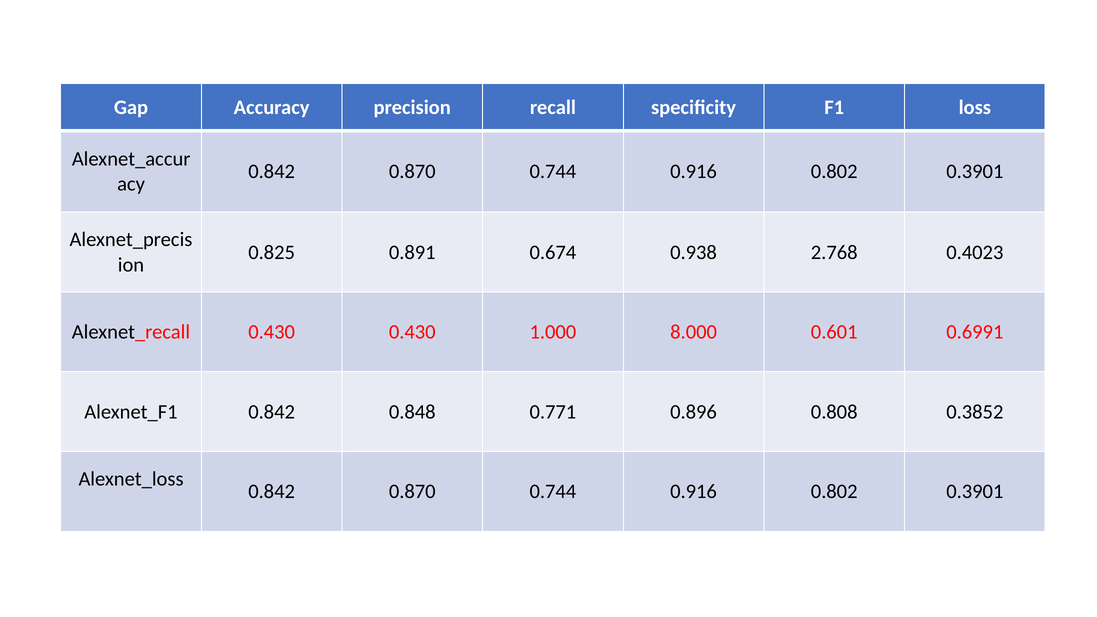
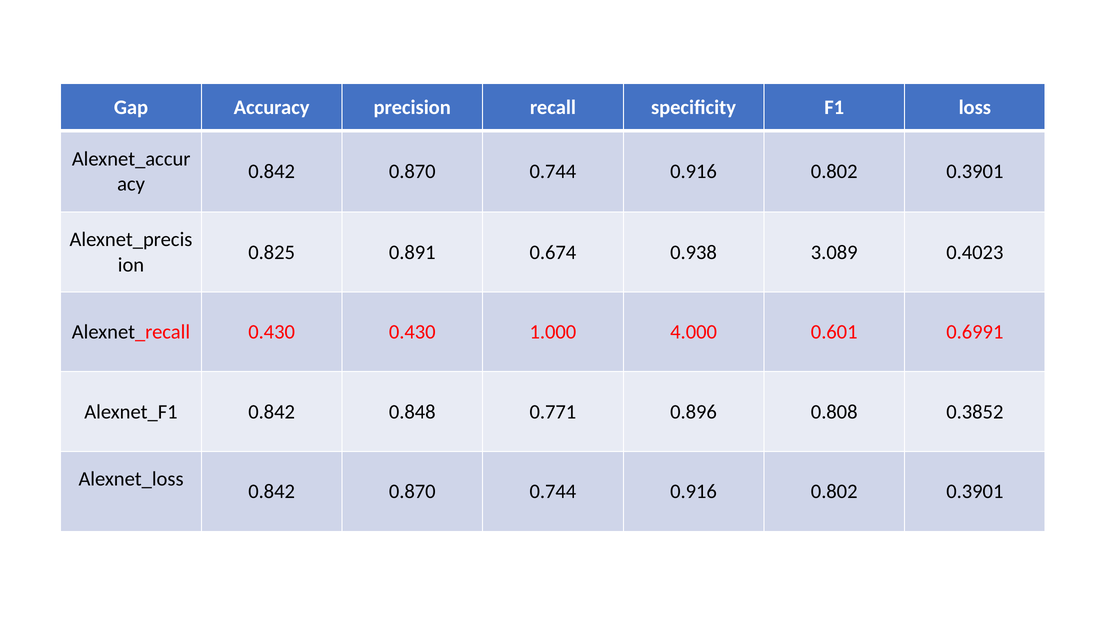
2.768: 2.768 -> 3.089 (834, 252)
8.000: 8.000 -> 4.000 (694, 332)
